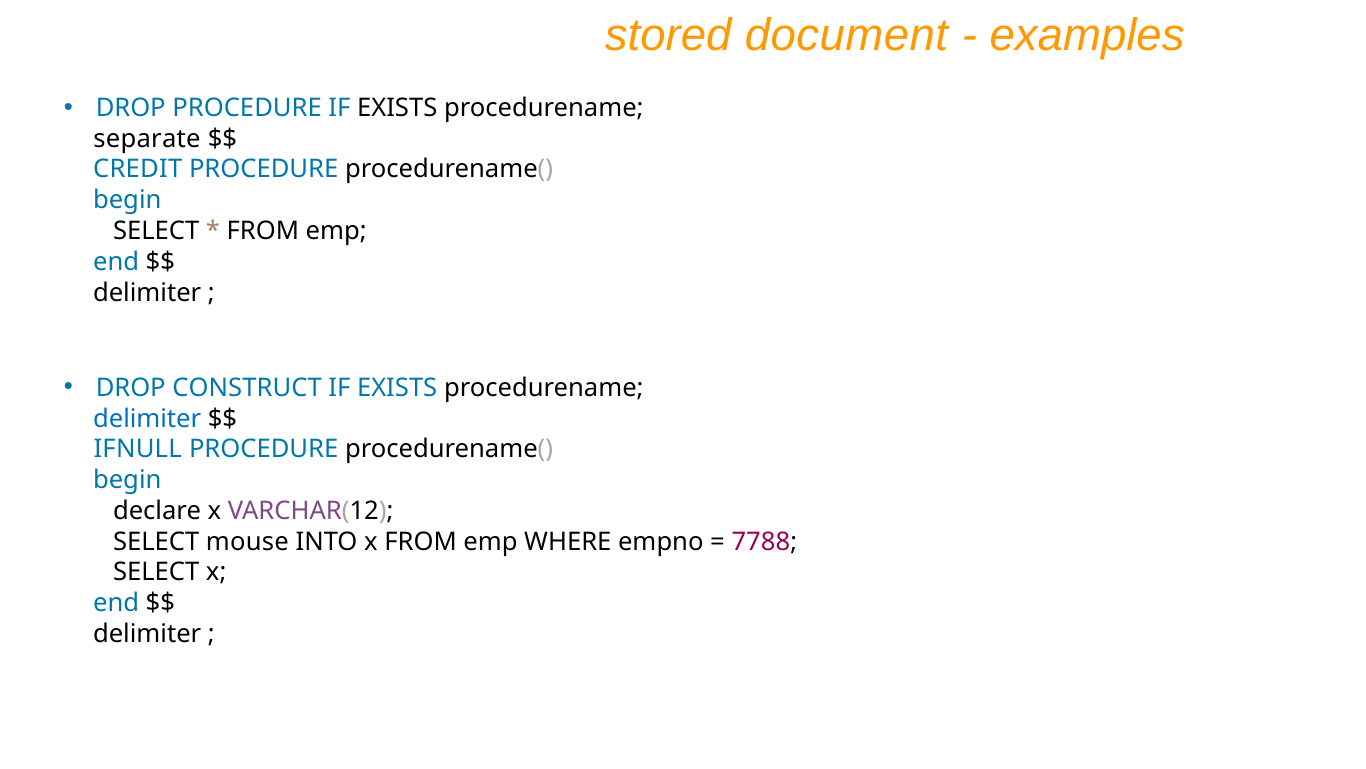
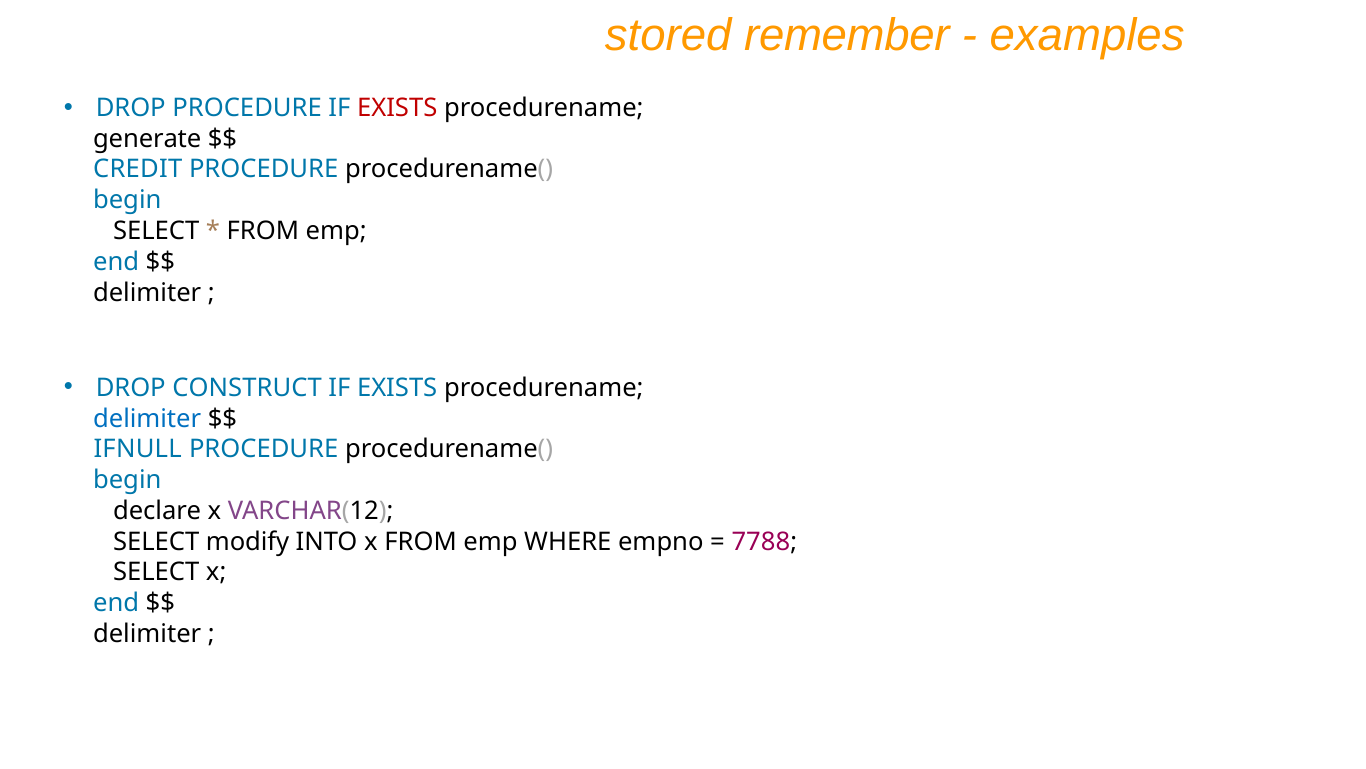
document: document -> remember (847, 36)
EXISTS colour: black -> red (397, 108)
separate: separate -> generate (147, 139)
mouse: mouse -> modify (247, 541)
